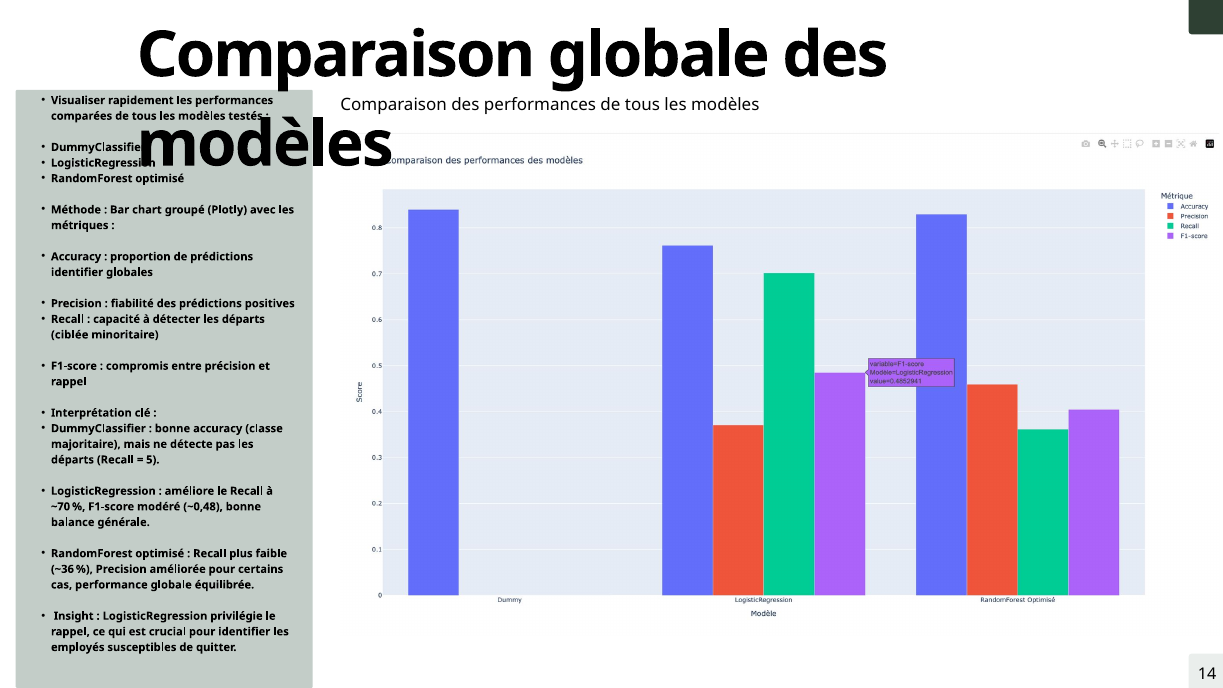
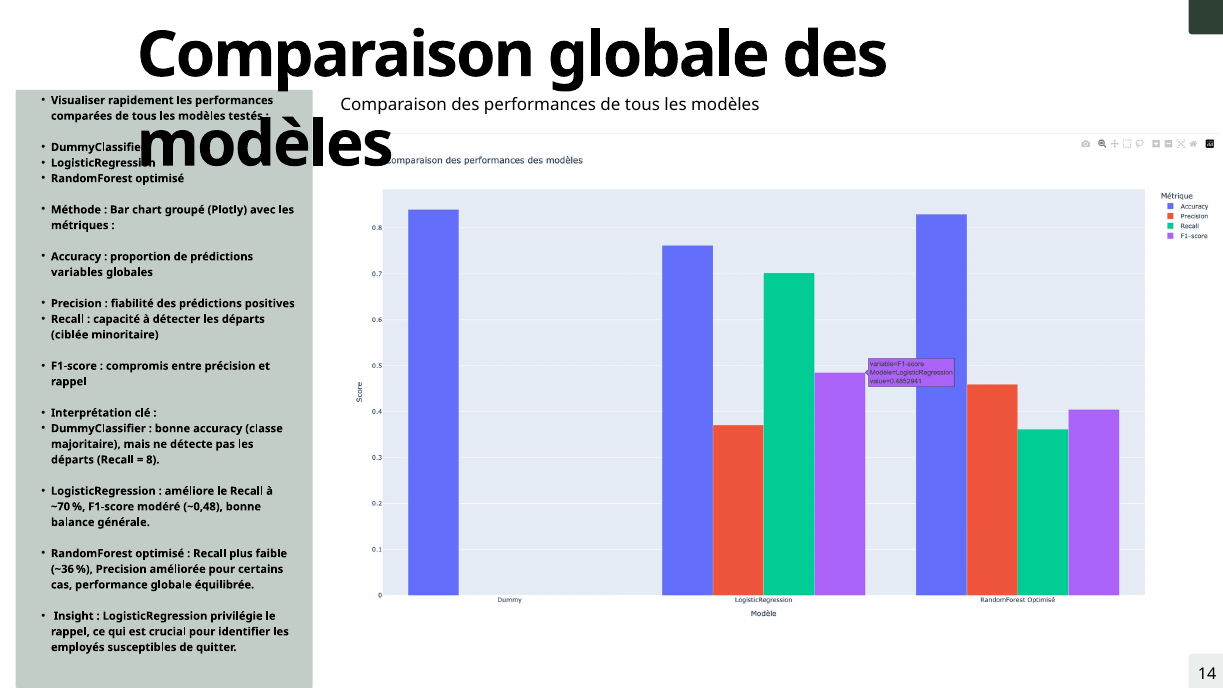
identifier: identifier -> variables (77, 272)
5: 5 -> 8 (153, 460)
